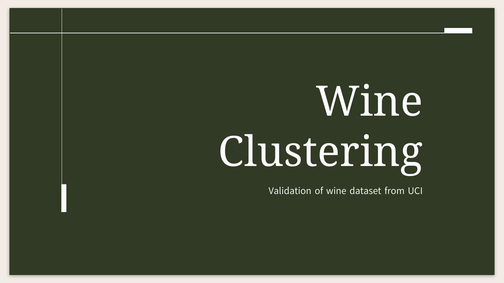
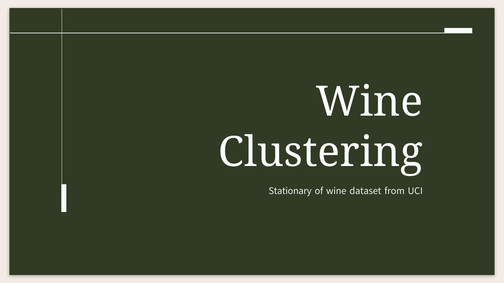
Validation: Validation -> Stationary (290, 191)
